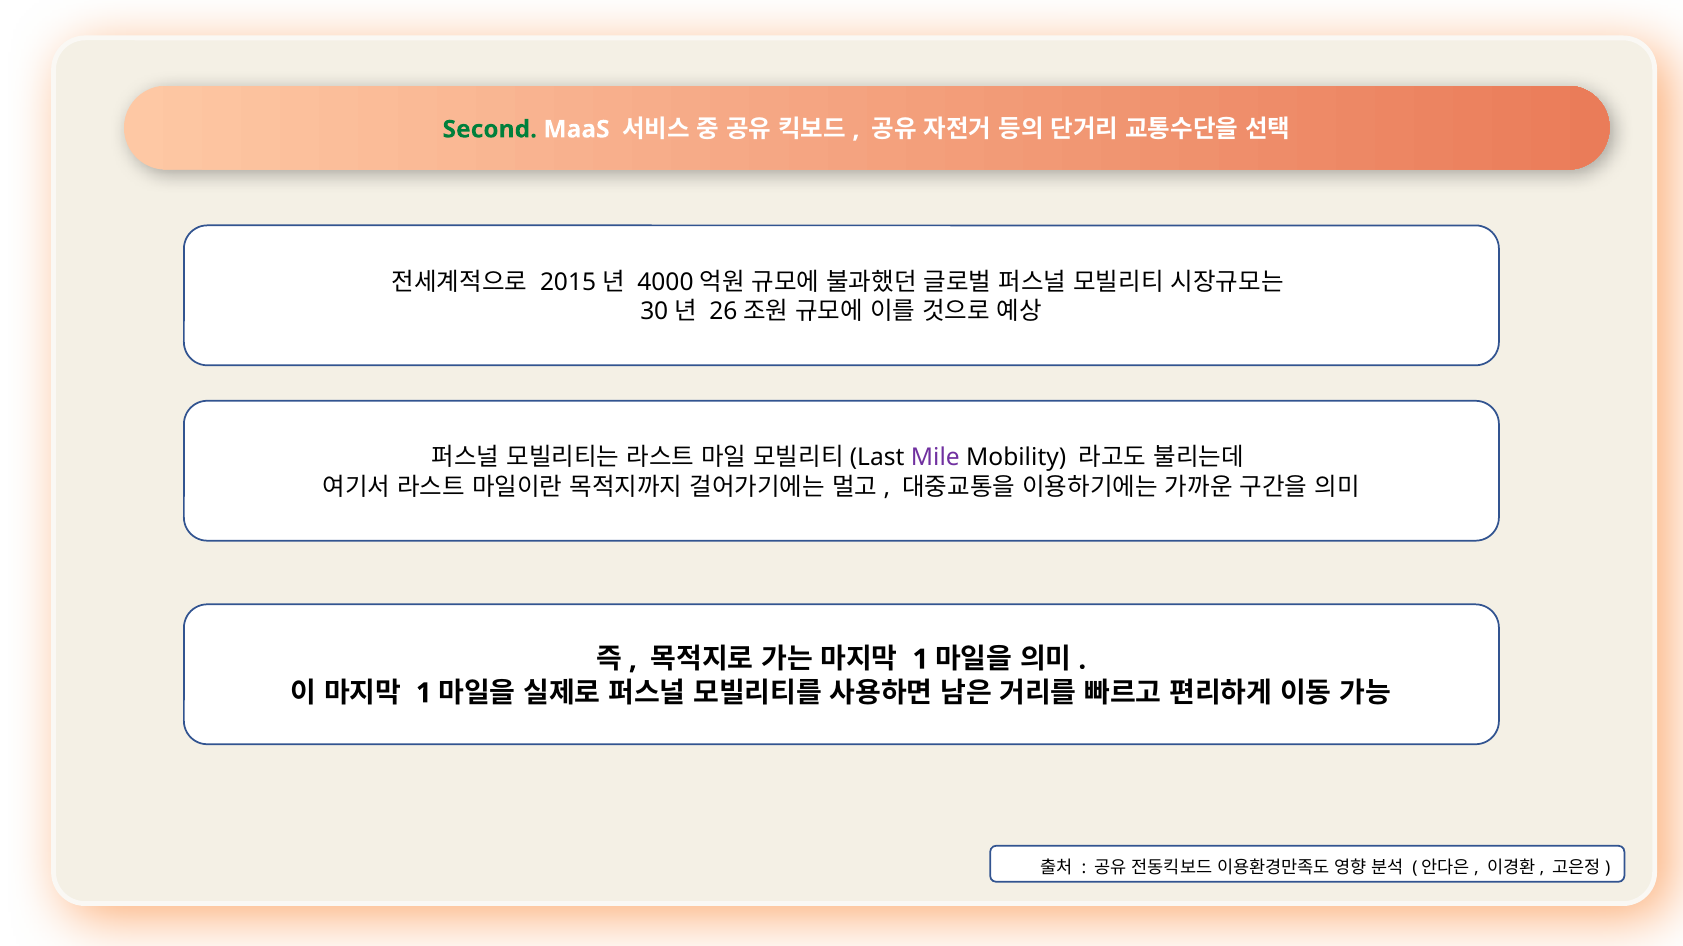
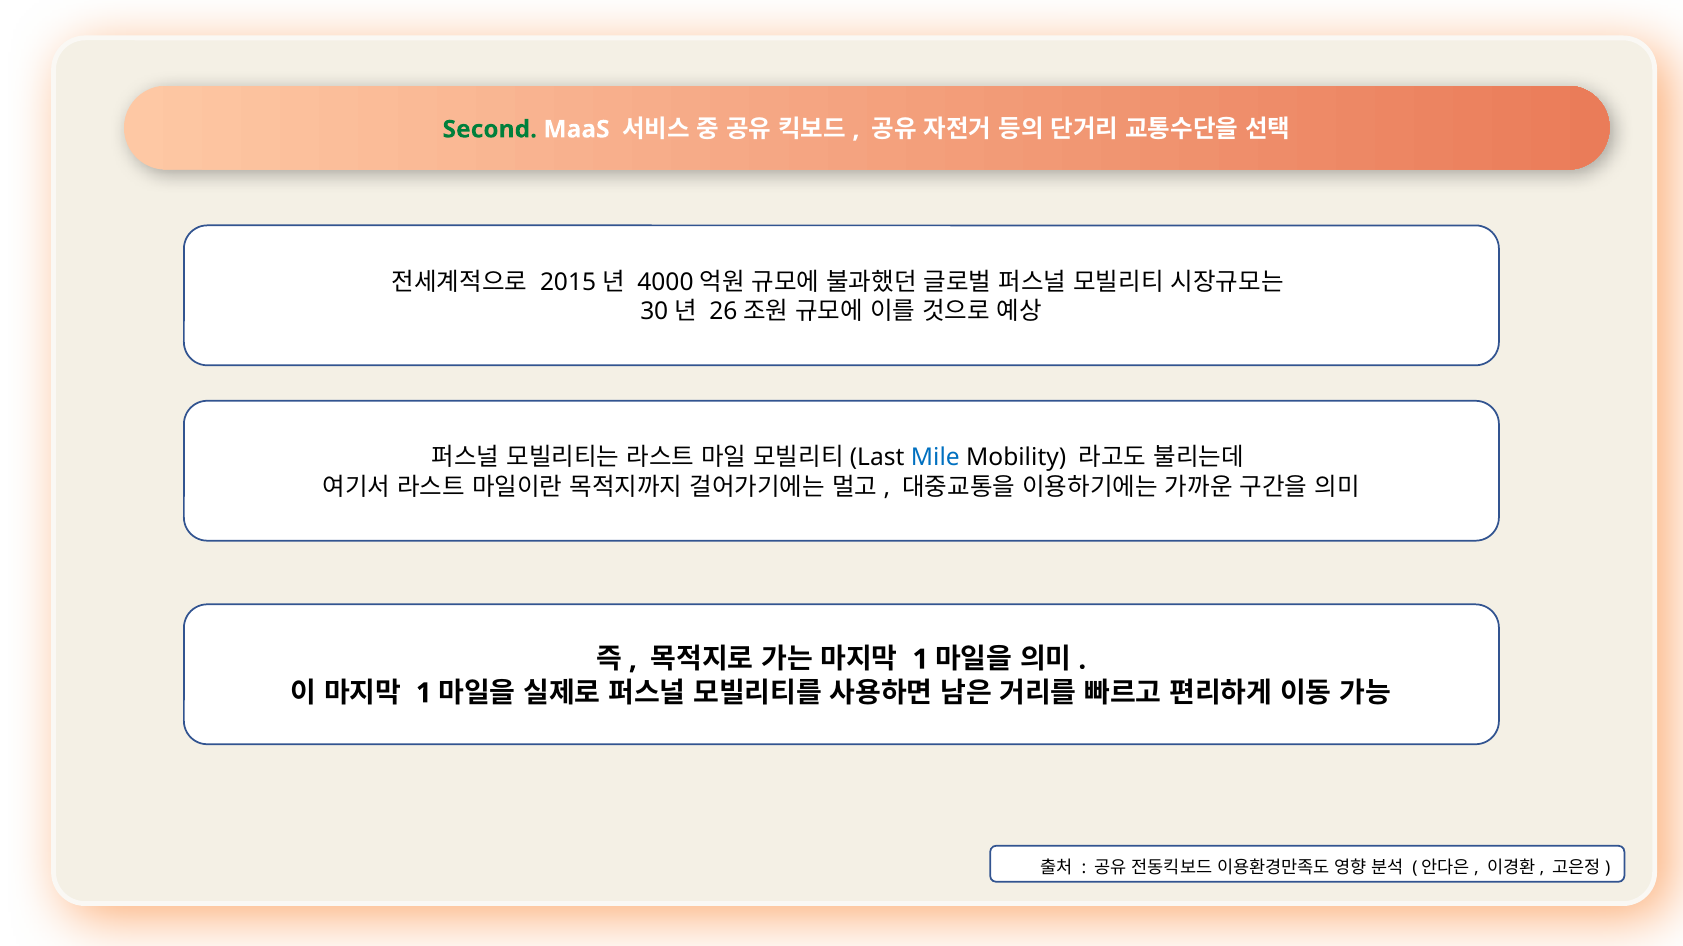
Mile colour: purple -> blue (935, 458)
